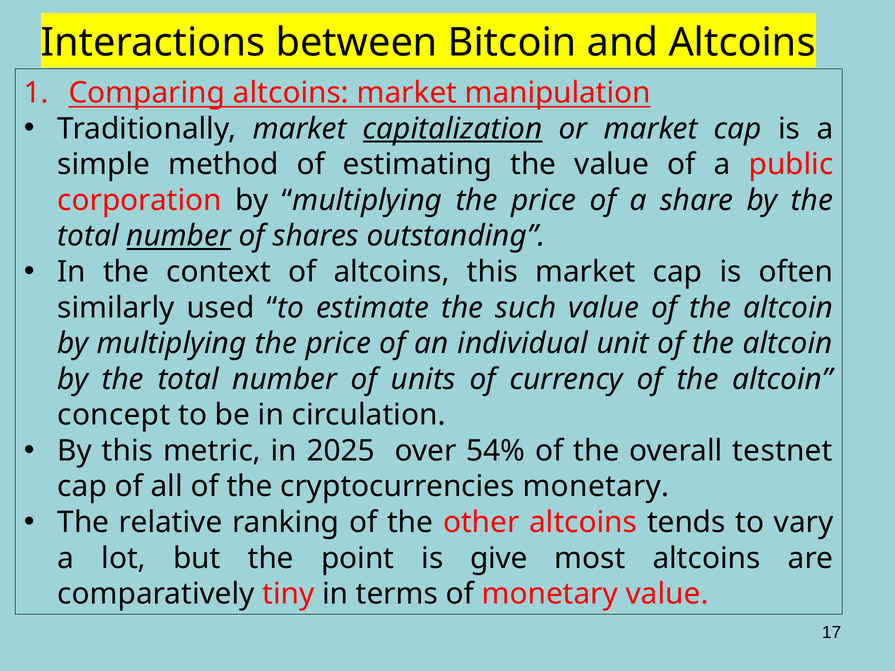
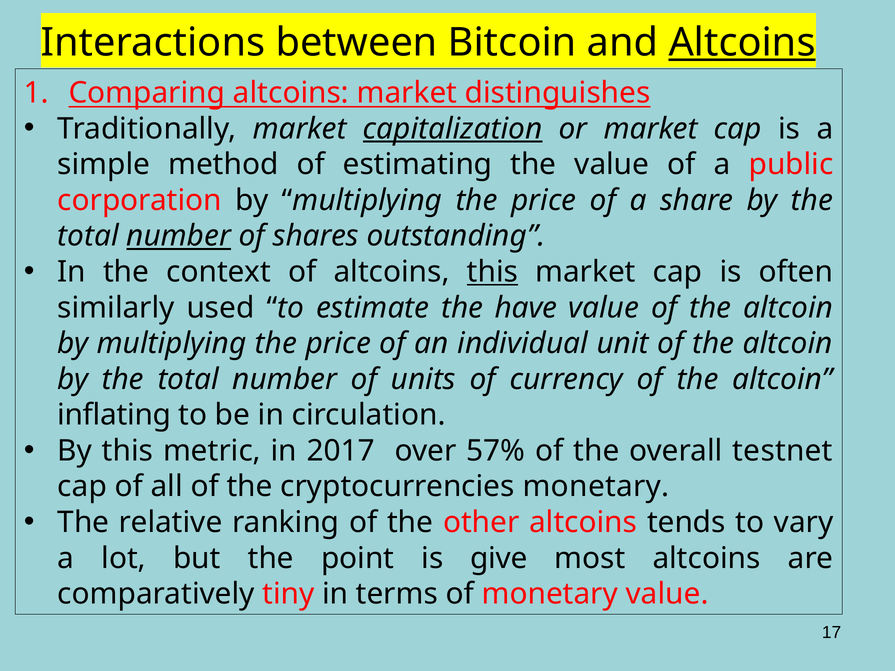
Altcoins underline: none -> present (742, 42)
manipulation: manipulation -> distinguishes (558, 93)
this underline: none -> present (492, 272)
such: such -> have (526, 308)
concept: concept -> inflating (114, 415)
2025: 2025 -> 2017 (341, 451)
54%: 54% -> 57% (496, 451)
